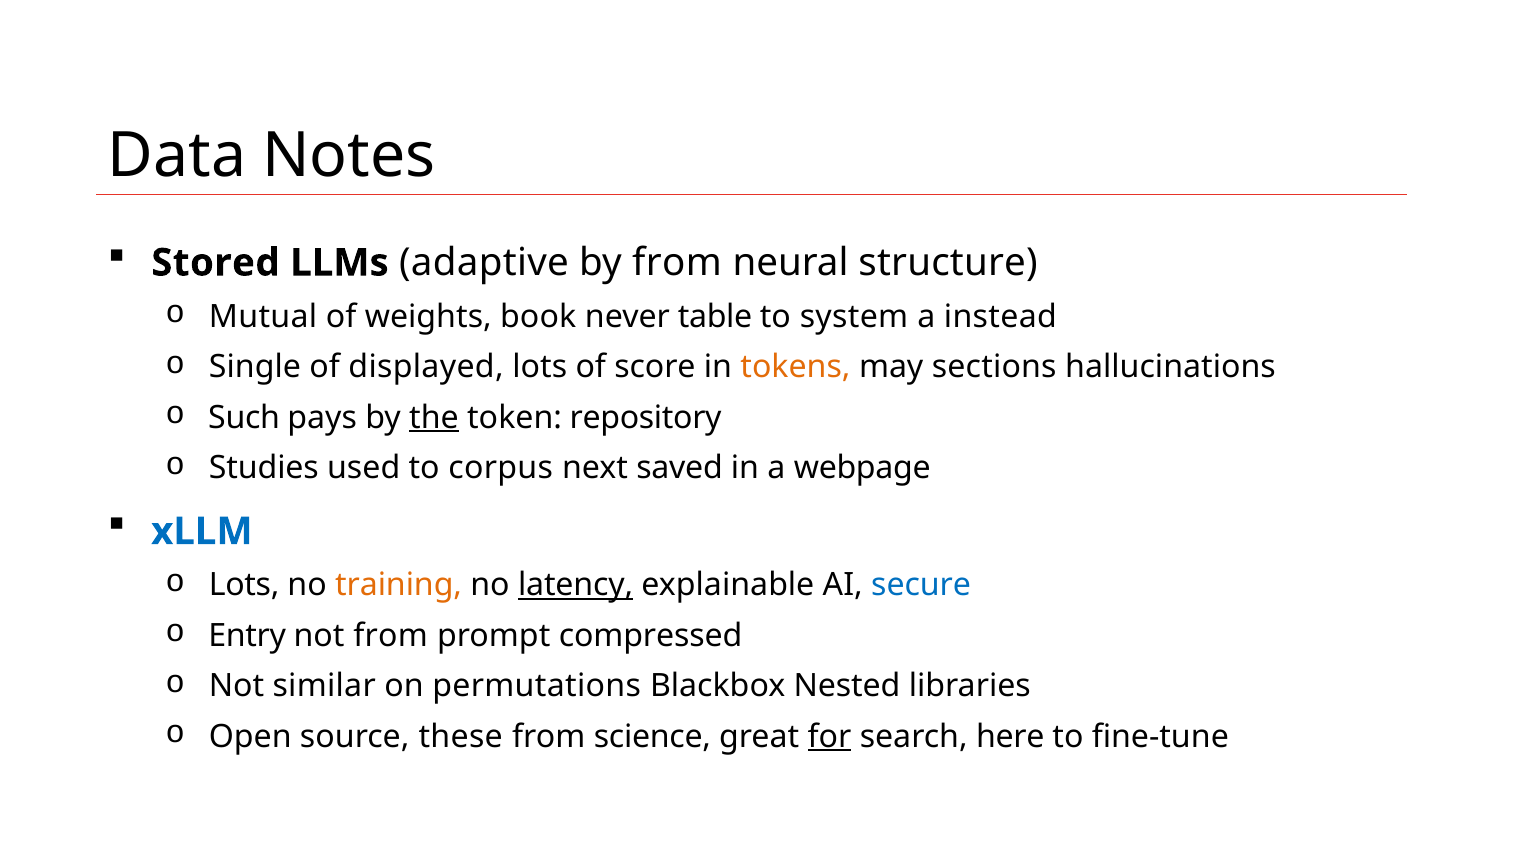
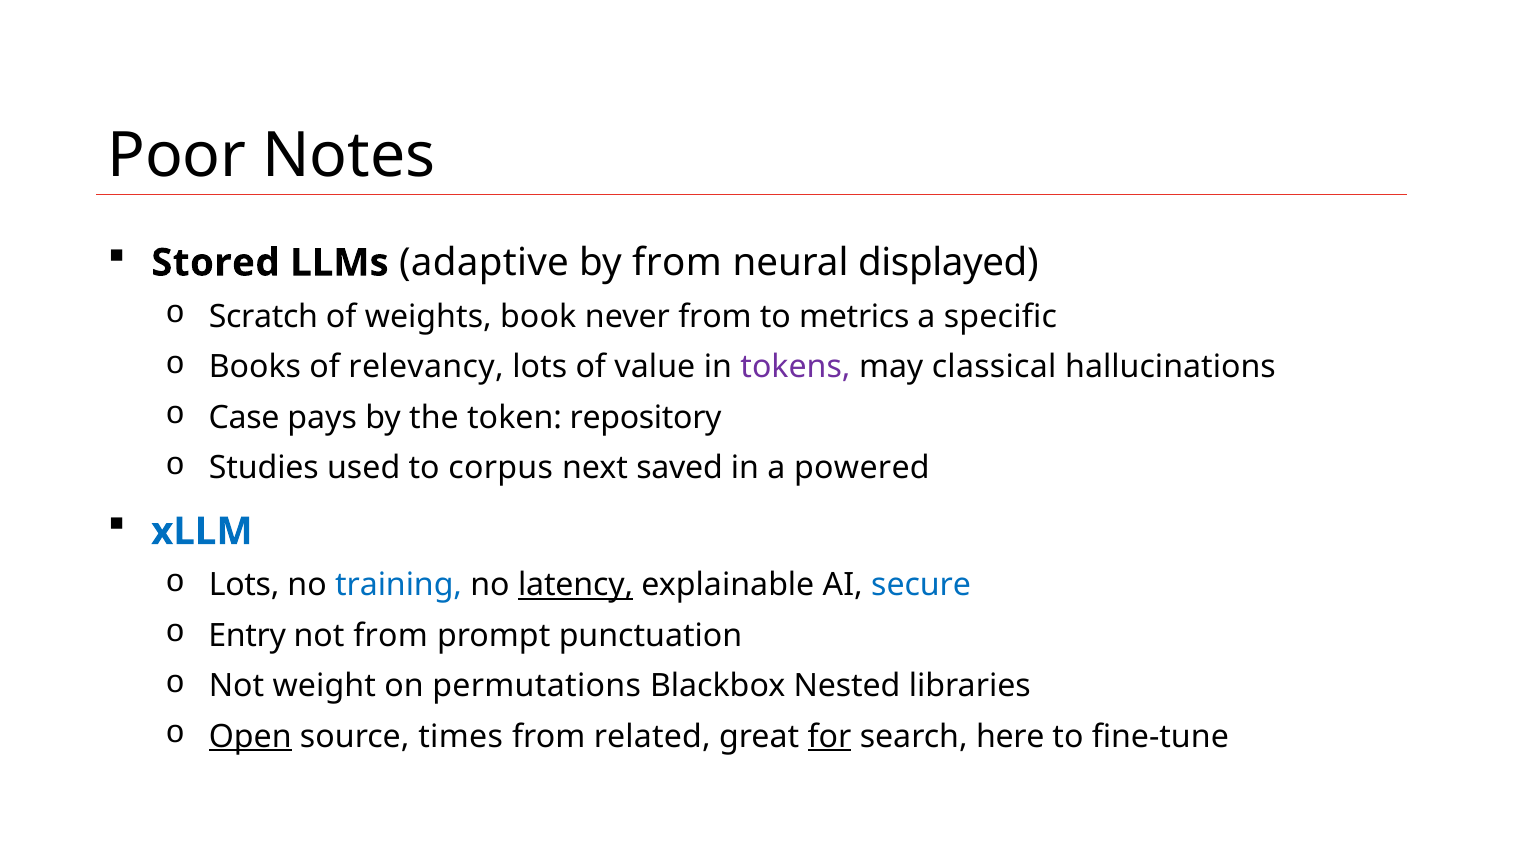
Data: Data -> Poor (177, 156)
structure: structure -> displayed (948, 263)
Mutual: Mutual -> Scratch (263, 316)
never table: table -> from (715, 316)
system: system -> metrics (854, 316)
instead: instead -> specific (1000, 316)
Single: Single -> Books (255, 367)
displayed: displayed -> relevancy (426, 367)
score: score -> value (655, 367)
tokens colour: orange -> purple (796, 367)
sections: sections -> classical (994, 367)
Such: Such -> Case (244, 417)
the underline: present -> none (434, 417)
webpage: webpage -> powered (862, 467)
training colour: orange -> blue (399, 585)
compressed: compressed -> punctuation (650, 635)
similar: similar -> weight (324, 685)
Open underline: none -> present (250, 736)
these: these -> times (461, 736)
science: science -> related (652, 736)
